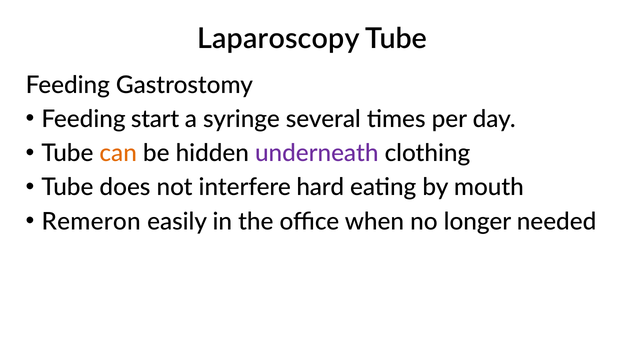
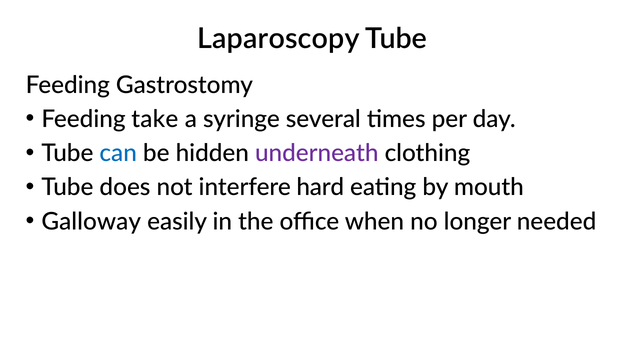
start: start -> take (155, 119)
can colour: orange -> blue (118, 153)
Remeron: Remeron -> Galloway (91, 222)
